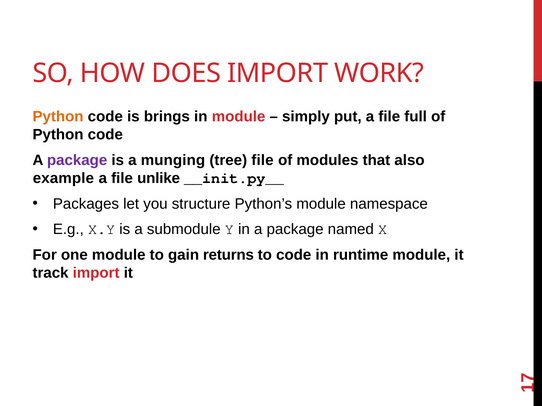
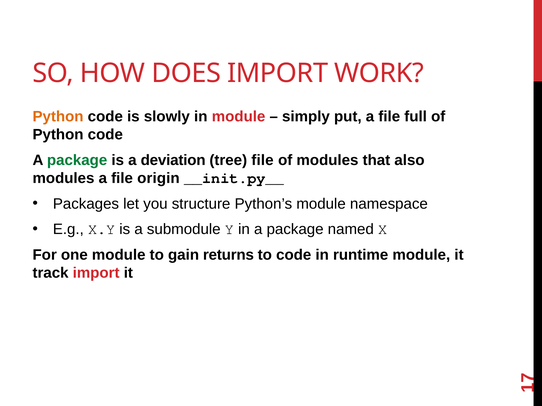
brings: brings -> slowly (167, 117)
package colour: purple -> green (77, 160)
munging: munging -> deviation (173, 160)
example: example -> modules (63, 178)
unlike: unlike -> origin (158, 178)
